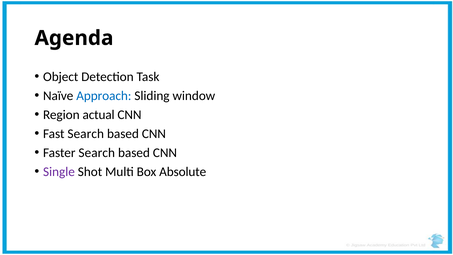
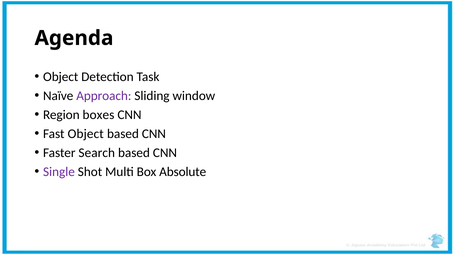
Approach colour: blue -> purple (104, 96)
actual: actual -> boxes (98, 115)
Fast Search: Search -> Object (86, 134)
